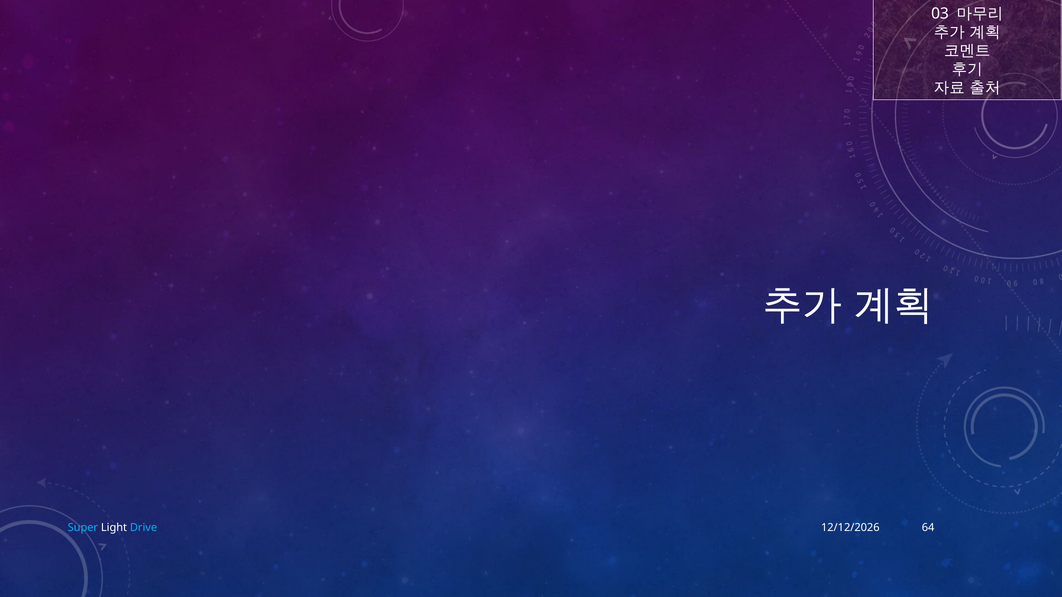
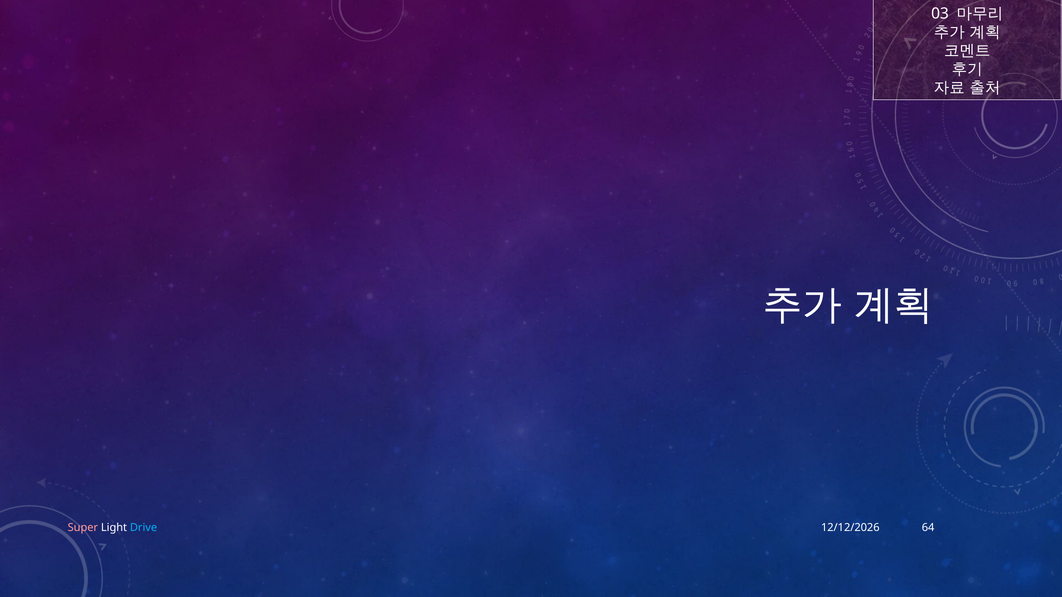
Super colour: light blue -> pink (83, 528)
